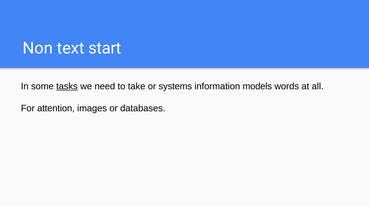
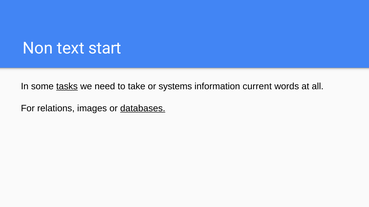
models: models -> current (257, 86)
attention: attention -> relations (56, 109)
databases underline: none -> present (143, 109)
